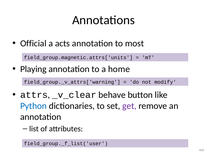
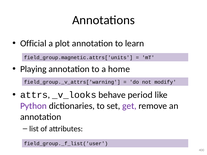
acts: acts -> plot (62, 43)
most: most -> learn (135, 43)
_v_clear: _v_clear -> _v_looks (74, 95)
button: button -> period (140, 95)
Python colour: blue -> purple (33, 106)
